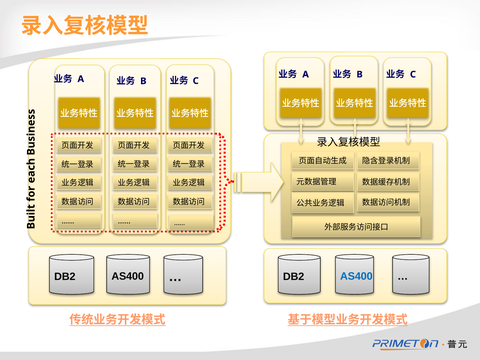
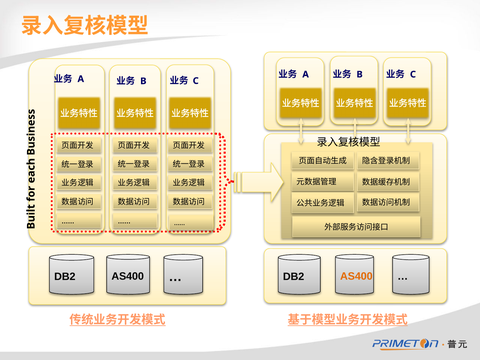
AS400 colour: blue -> orange (356, 276)
